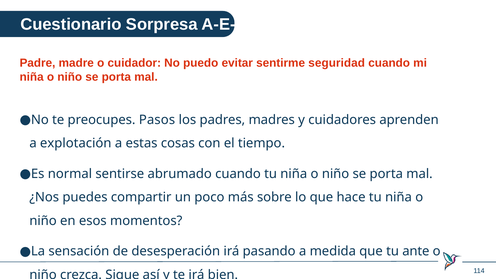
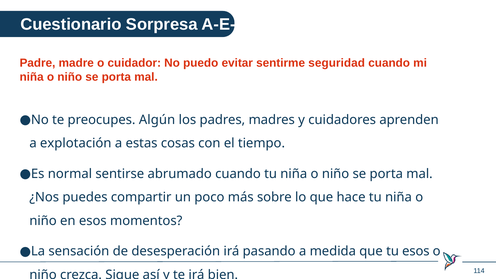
Pasos: Pasos -> Algún (157, 120)
tu ante: ante -> esos (416, 251)
